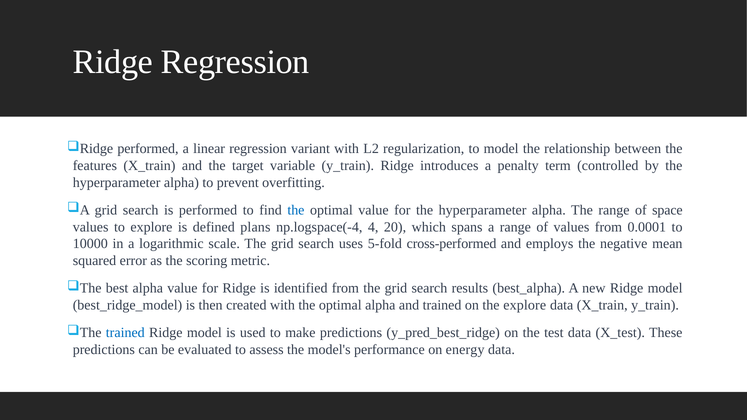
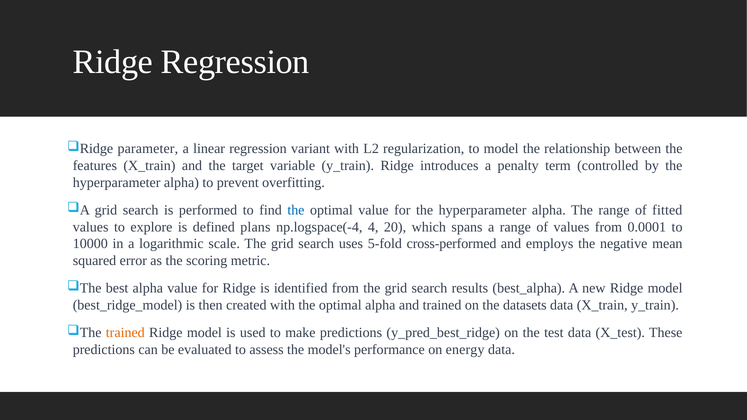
performed: performed -> parameter (148, 149)
space: space -> fitted (667, 210)
the explore: explore -> datasets (525, 305)
trained colour: blue -> orange (125, 333)
